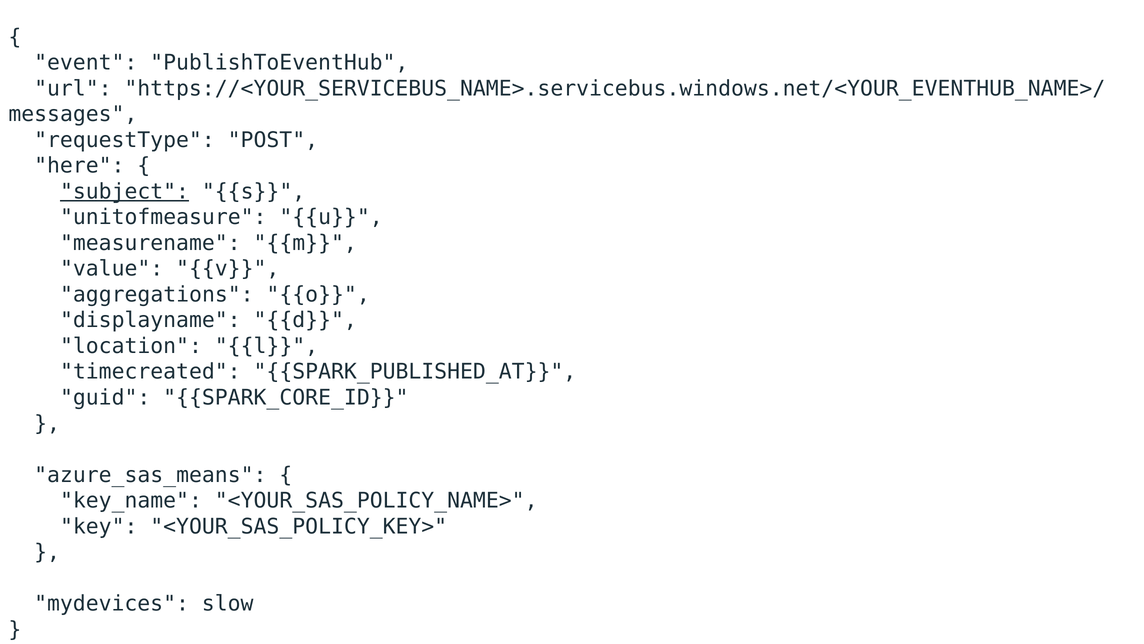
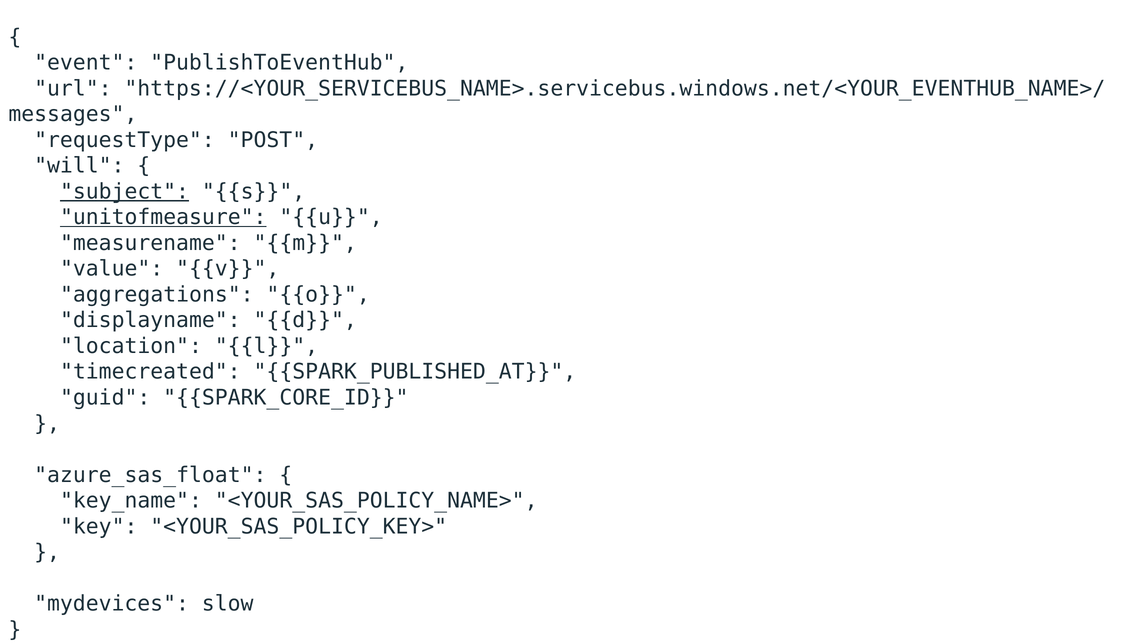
here: here -> will (79, 166)
unitofmeasure underline: none -> present (163, 217)
azure_sas_means: azure_sas_means -> azure_sas_float (150, 475)
